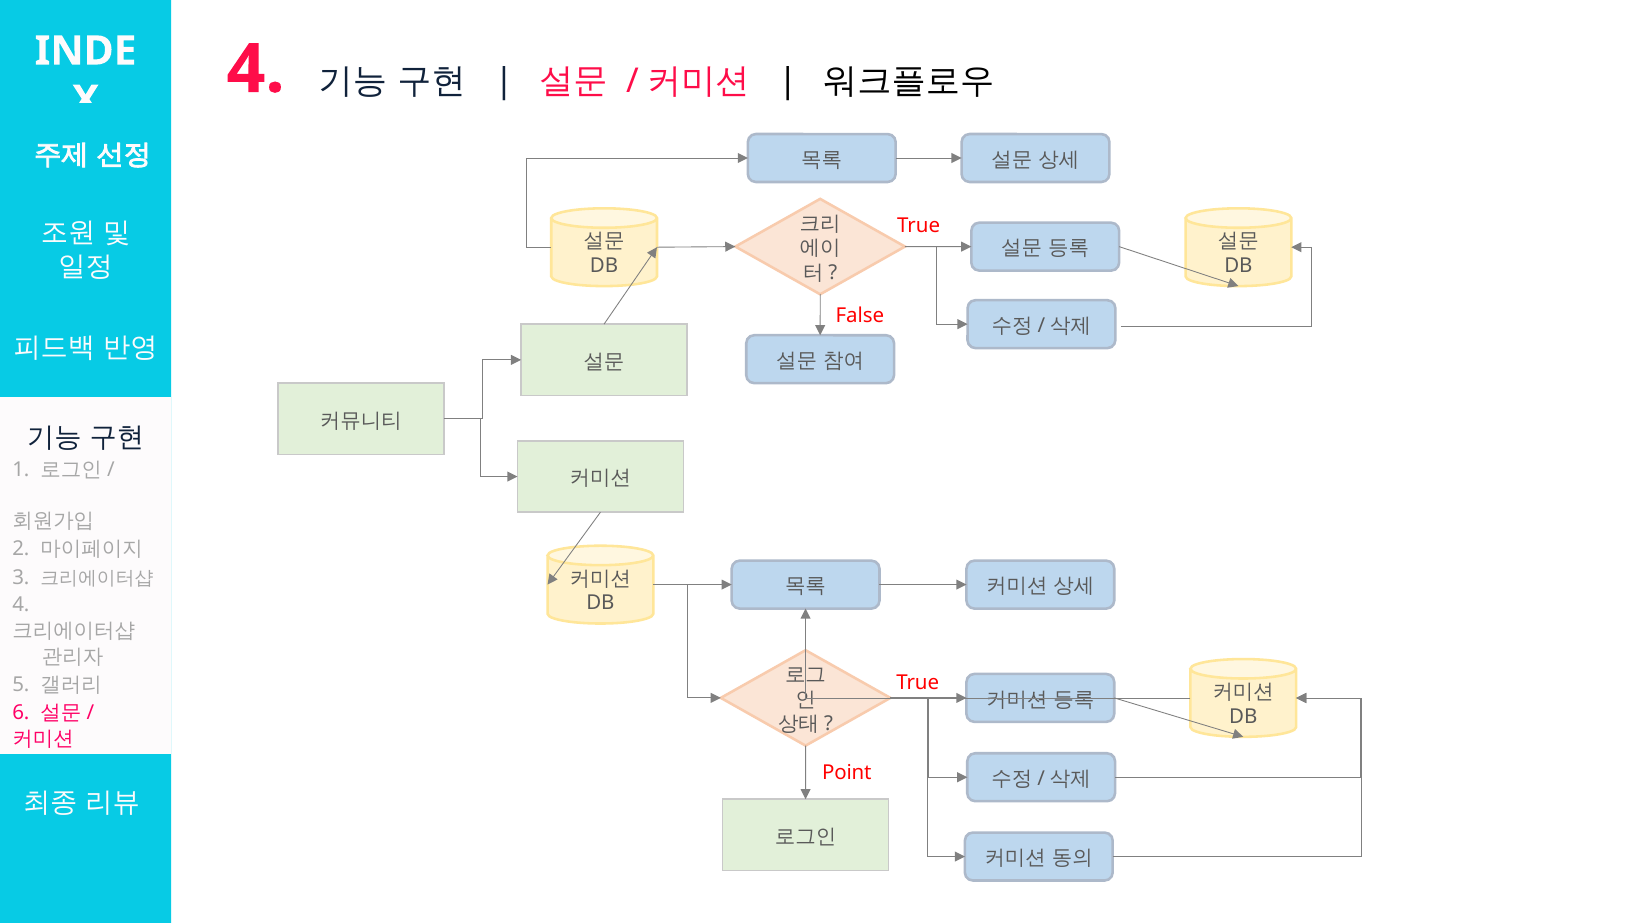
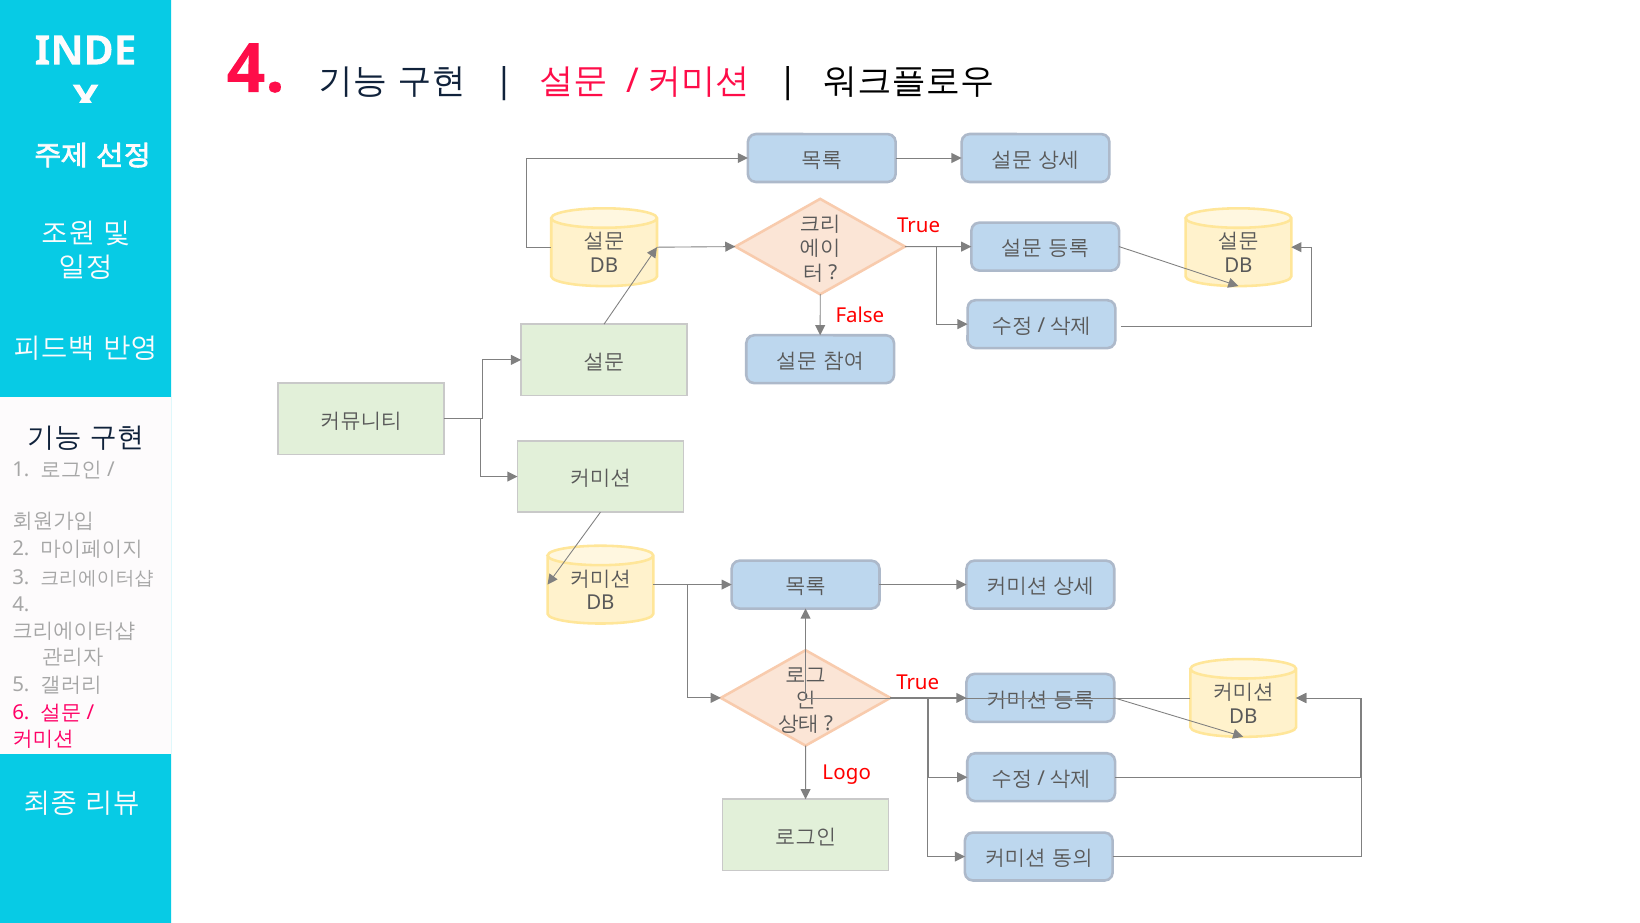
Point: Point -> Logo (847, 772)
